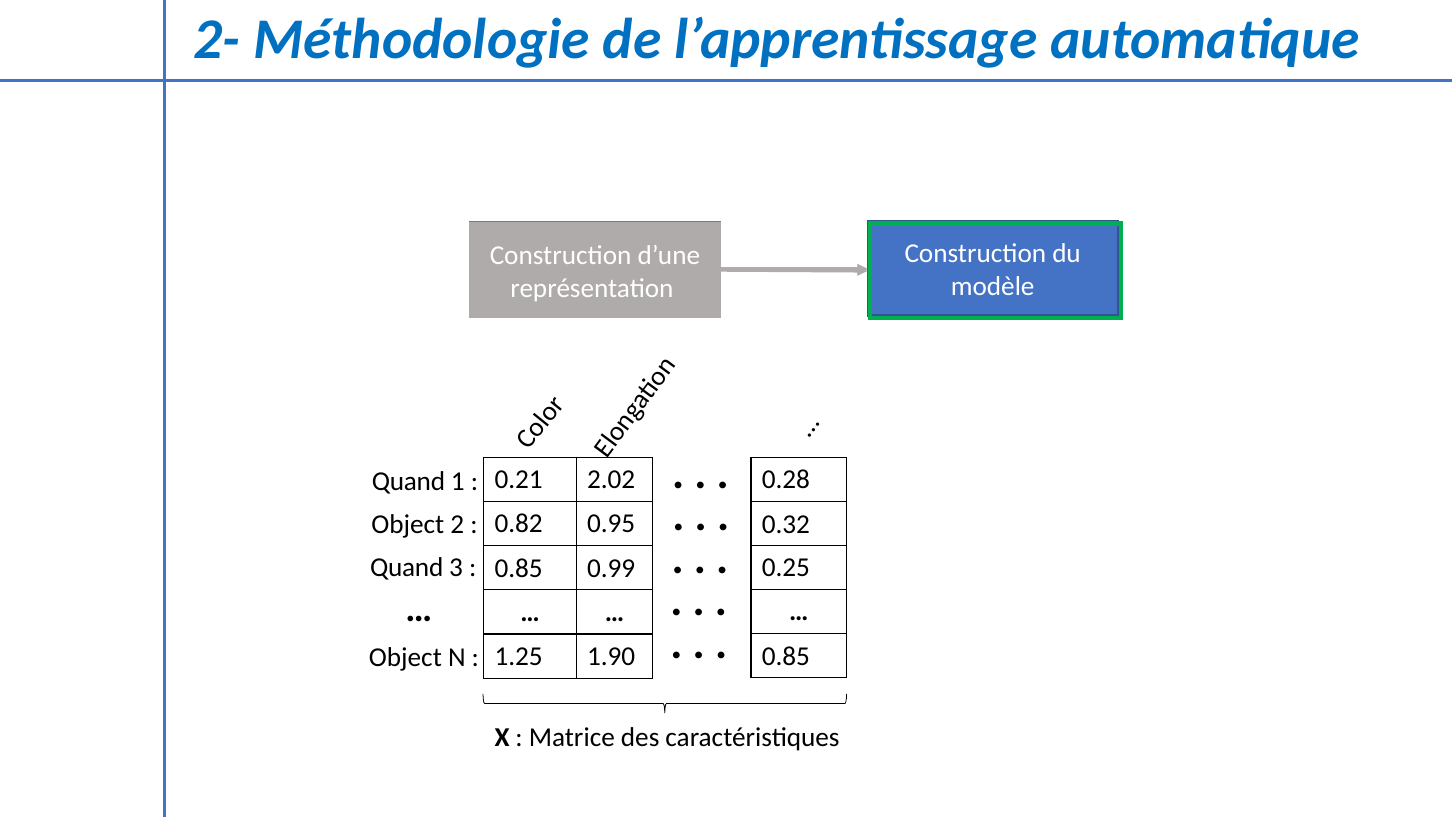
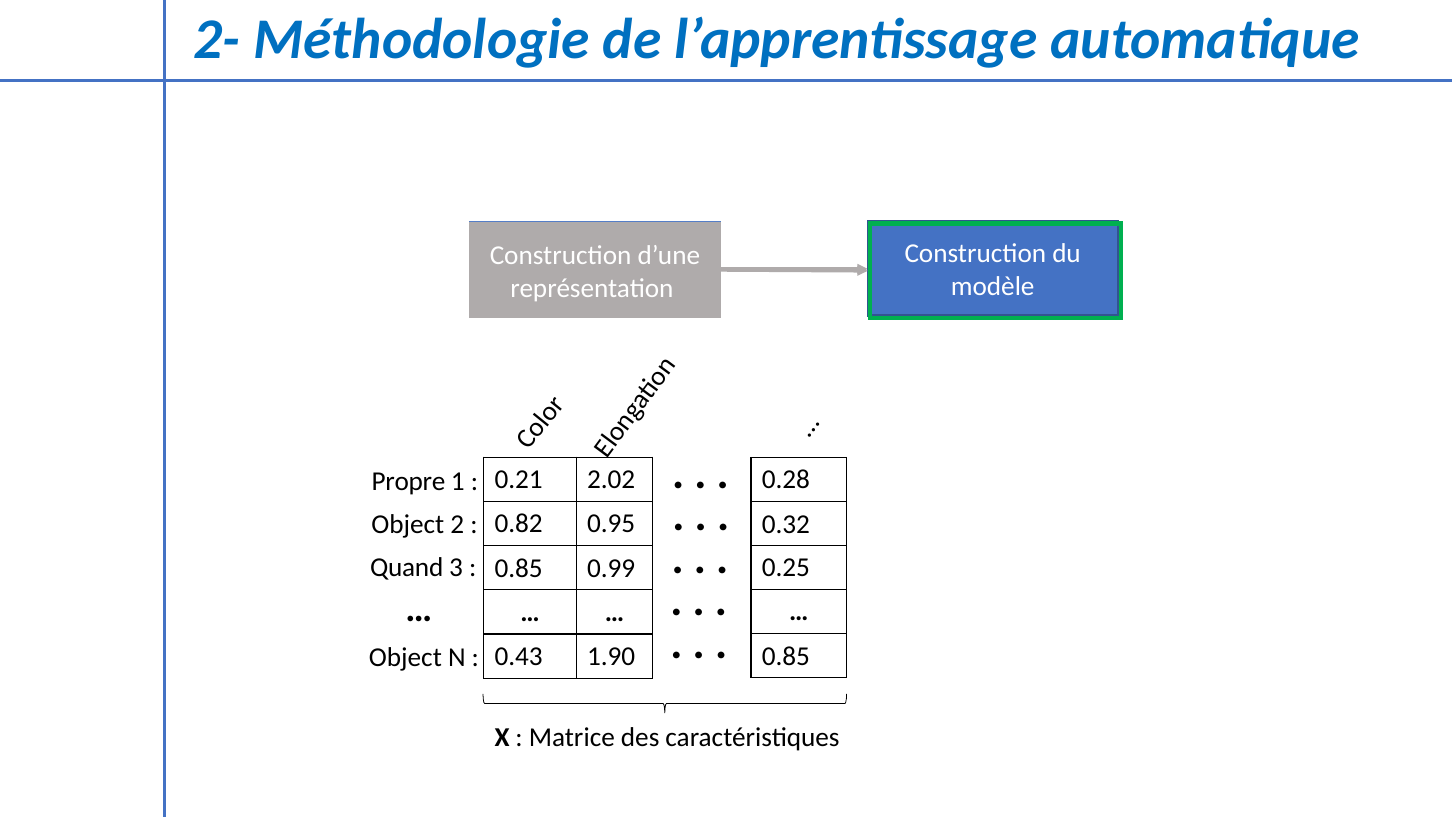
Quand: Quand -> Propre (408, 482)
1.25: 1.25 -> 0.43 (519, 656)
